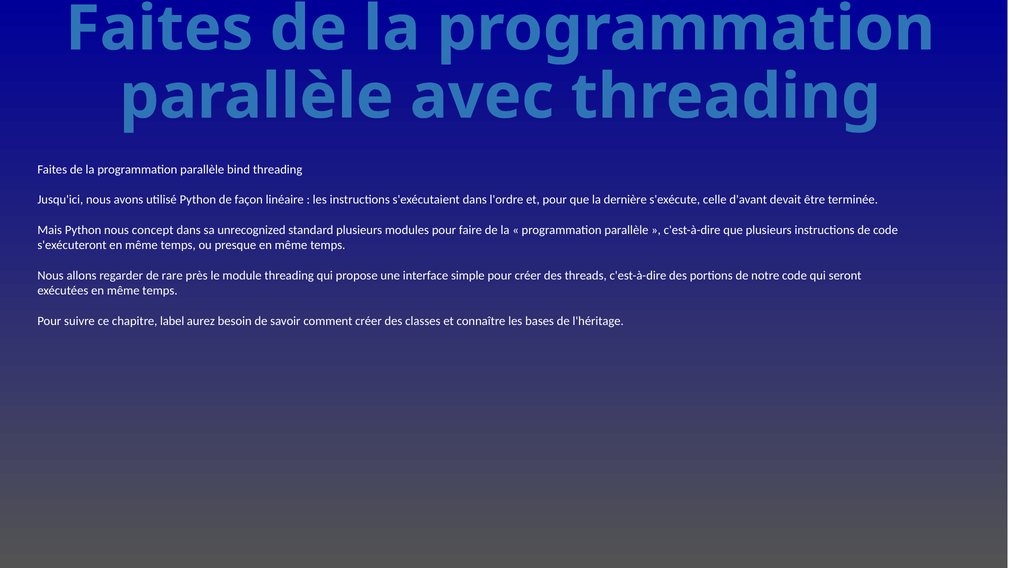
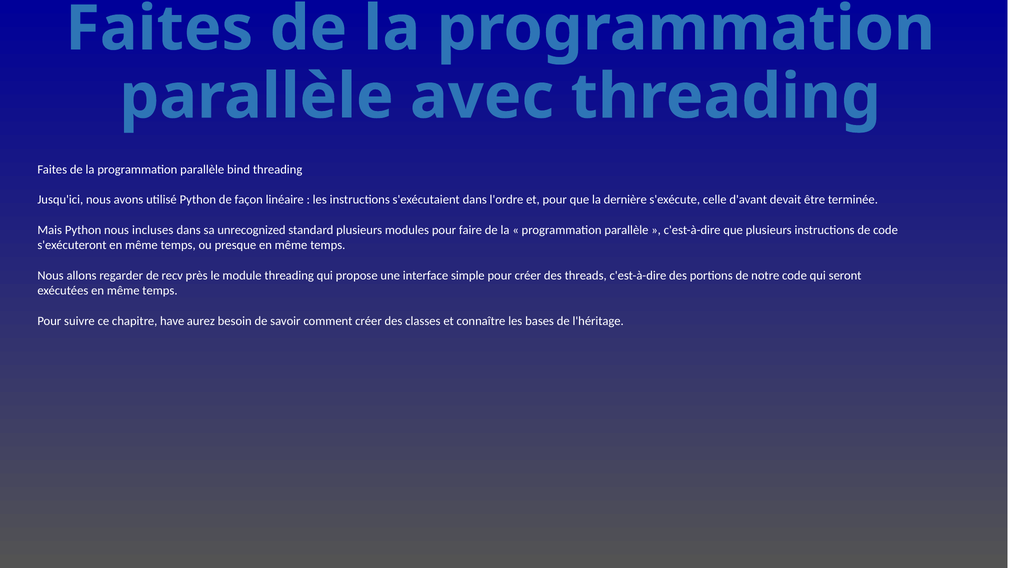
concept: concept -> incluses (153, 230)
rare: rare -> recv (172, 276)
label: label -> have (172, 321)
